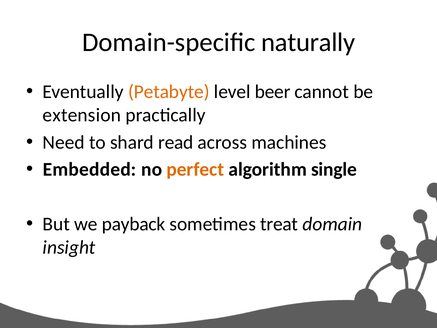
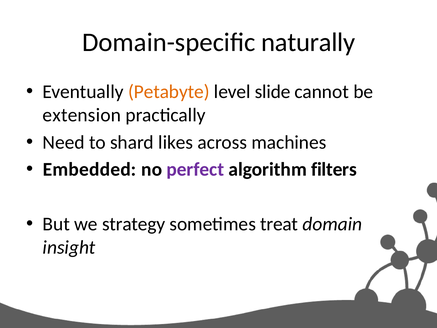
beer: beer -> slide (273, 92)
read: read -> likes (176, 142)
perfect colour: orange -> purple (195, 169)
single: single -> filters (334, 169)
payback: payback -> strategy (134, 224)
